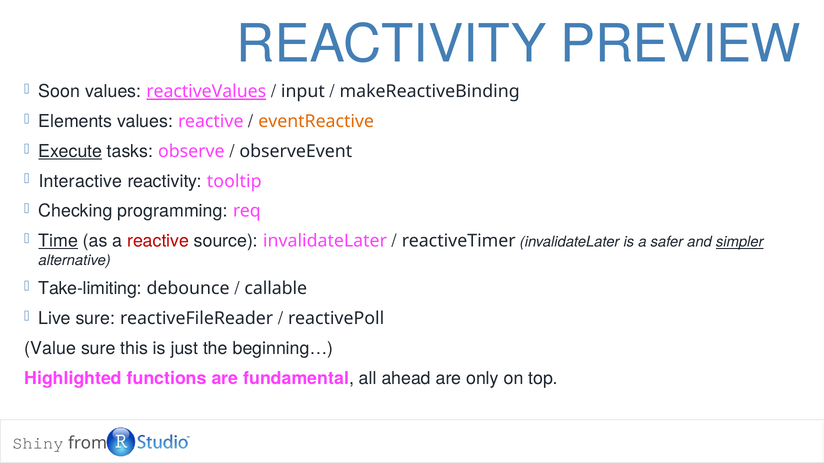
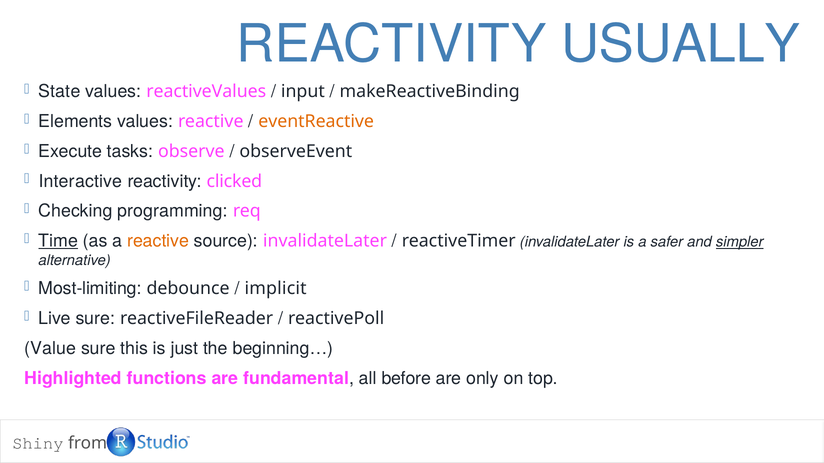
PREVIEW: PREVIEW -> USUALLY (680, 44)
Soon: Soon -> State (59, 92)
reactiveValues underline: present -> none (206, 92)
Execute underline: present -> none (70, 152)
tooltip: tooltip -> clicked (234, 181)
reactive colour: red -> orange (158, 241)
Take-limiting: Take-limiting -> Most-limiting (90, 289)
callable: callable -> implicit (276, 289)
ahead: ahead -> before (406, 379)
